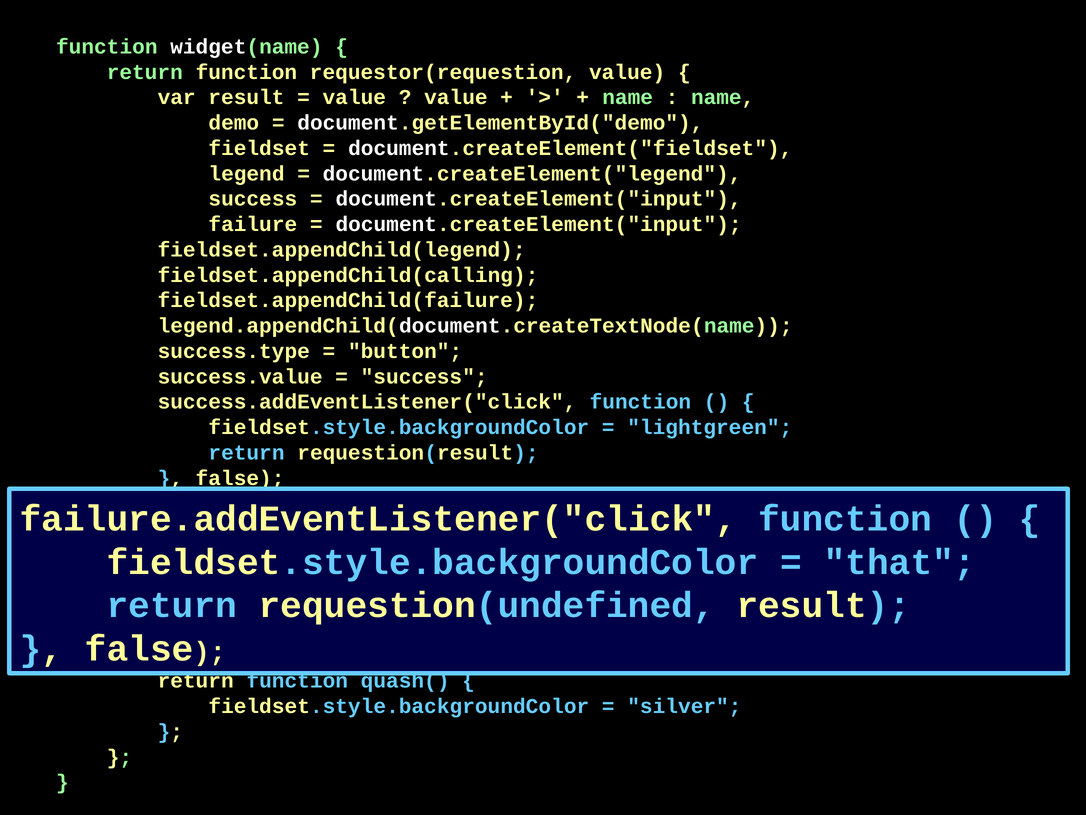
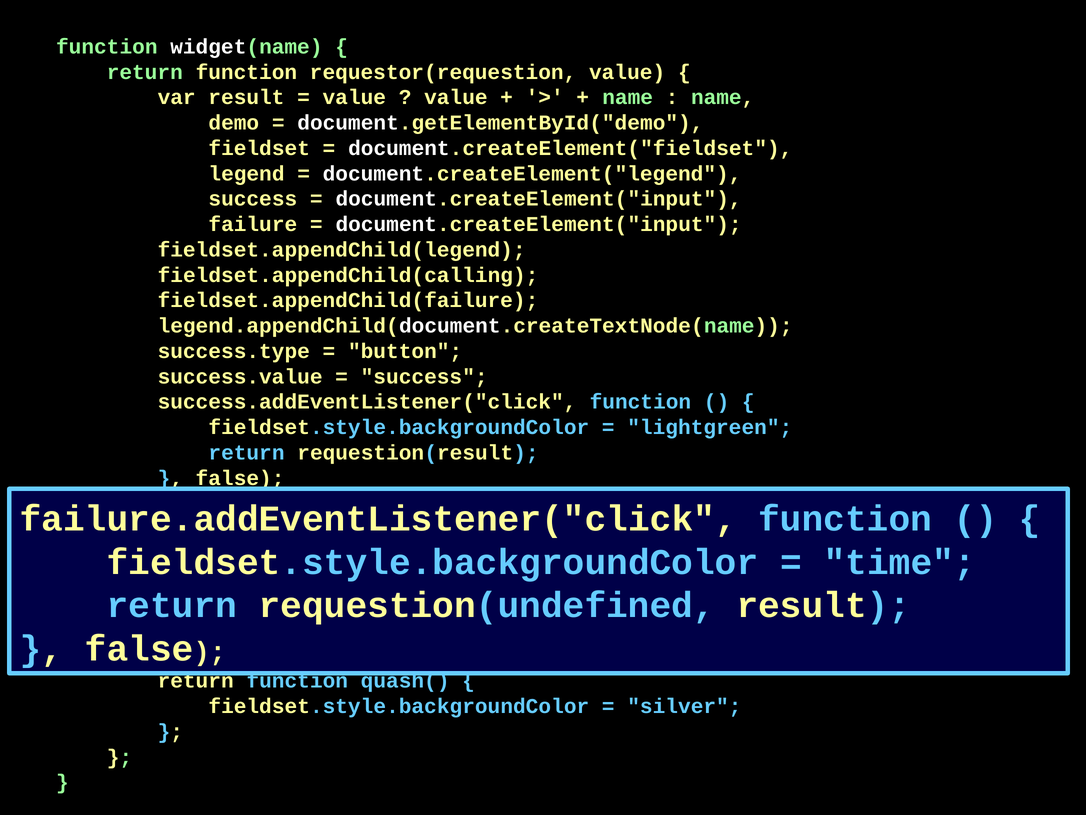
that: that -> time (900, 562)
